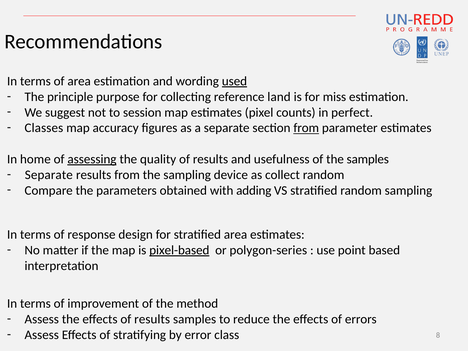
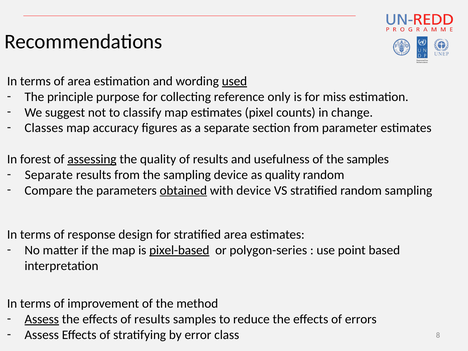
land: land -> only (279, 97)
session: session -> classify (142, 112)
perfect: perfect -> change (352, 112)
from underline: present -> none (306, 128)
home: home -> forest (35, 159)
as collect: collect -> quality (283, 175)
obtained underline: none -> present (183, 190)
with adding: adding -> device (254, 190)
Assess underline: none -> present (42, 319)
